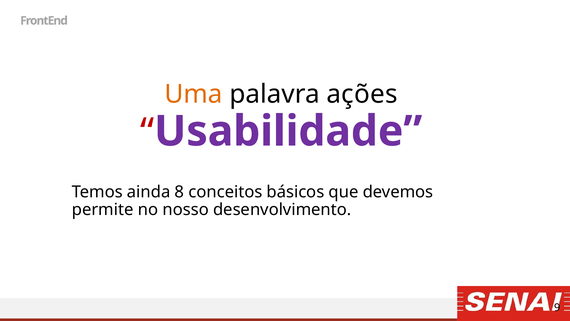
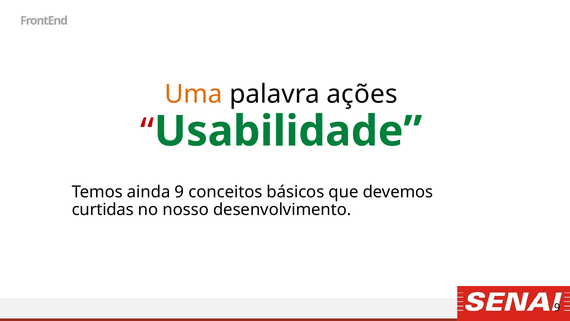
Usabilidade colour: purple -> green (288, 131)
ainda 8: 8 -> 9 (179, 192)
permite: permite -> curtidas (103, 210)
